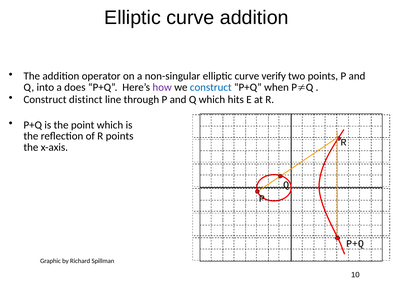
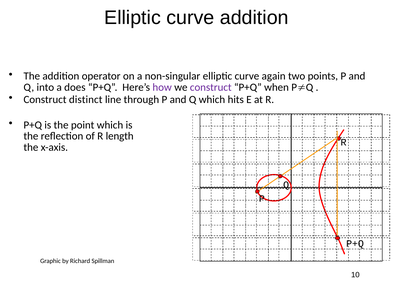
verify: verify -> again (274, 76)
construct colour: blue -> purple (211, 87)
R points: points -> length (120, 136)
